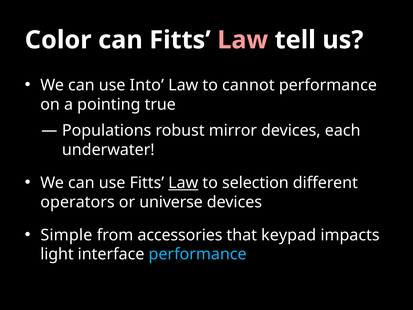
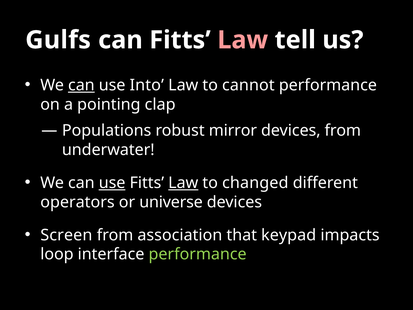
Color: Color -> Gulfs (58, 40)
can underline: none -> present (81, 85)
true: true -> clap (160, 104)
devices each: each -> from (343, 130)
use underline: none -> present (112, 183)
selection: selection -> changed (255, 183)
Simple: Simple -> Screen (66, 235)
accessories: accessories -> association (180, 235)
light: light -> loop (57, 254)
performance colour: light blue -> light green (198, 254)
